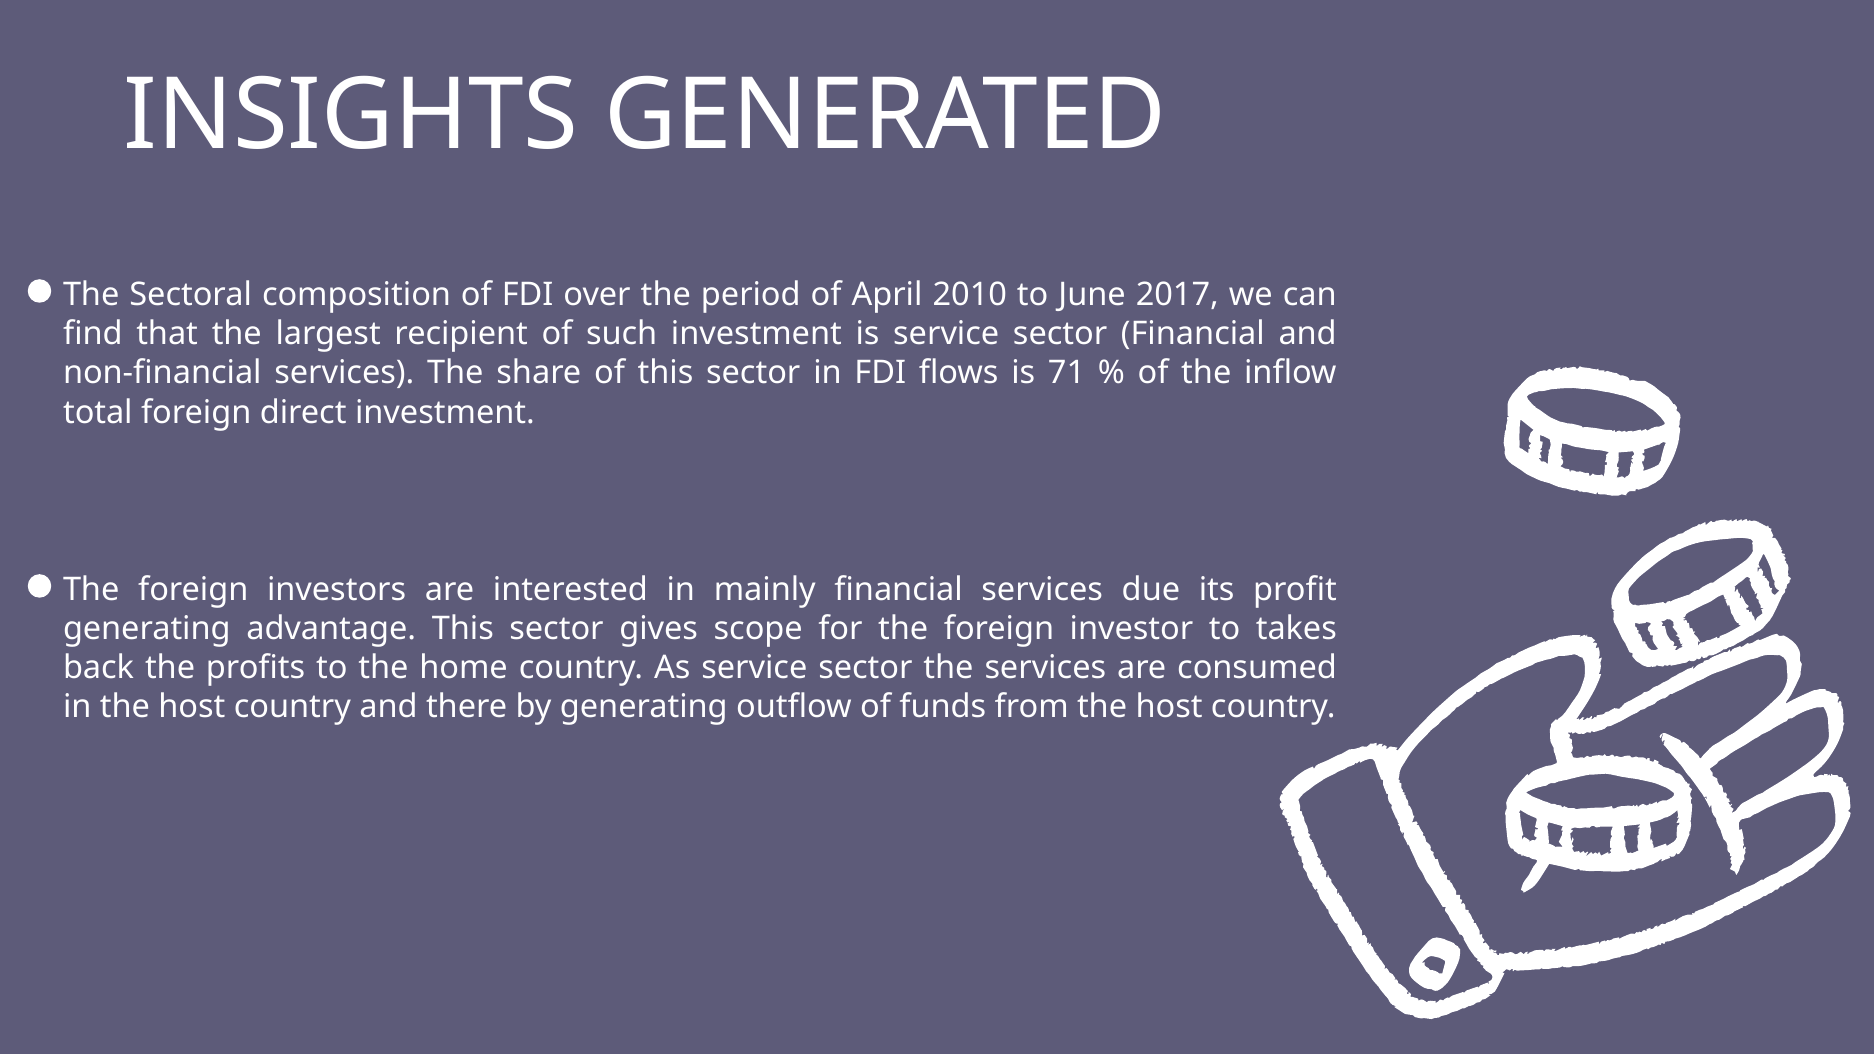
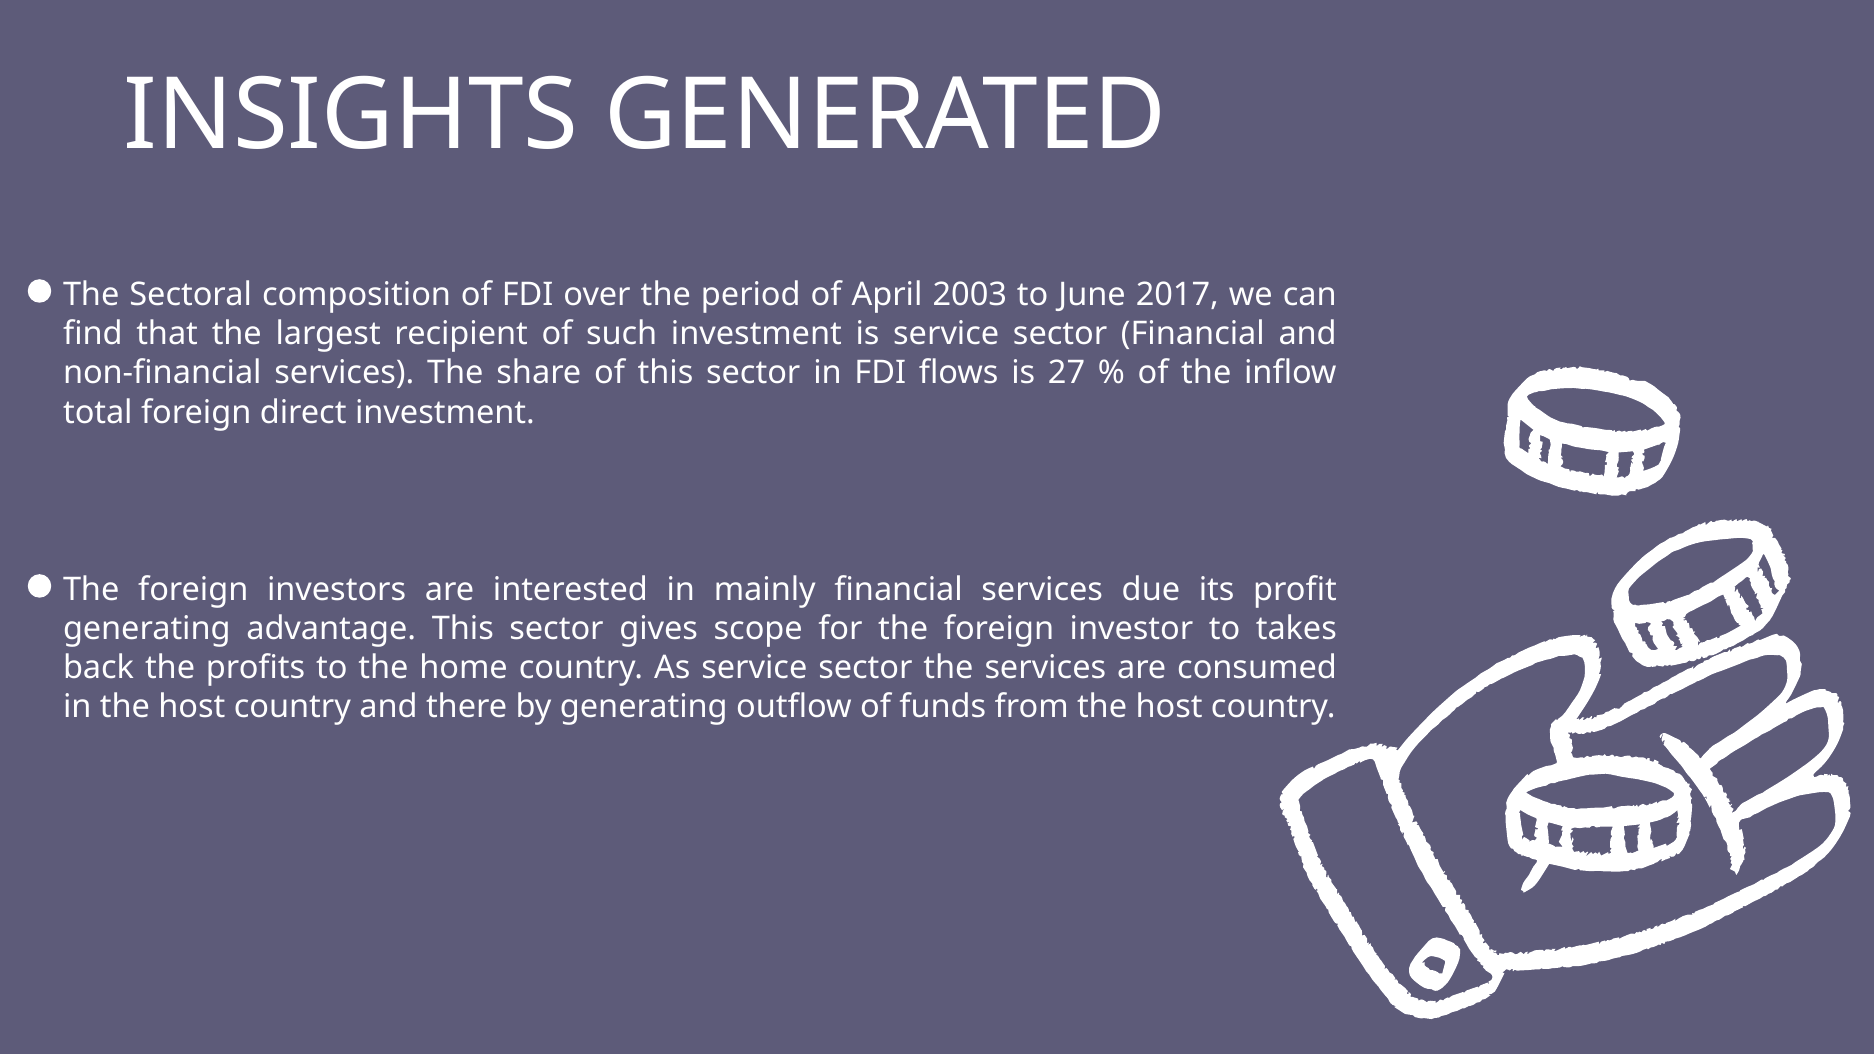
2010: 2010 -> 2003 (970, 295)
71: 71 -> 27 (1067, 373)
